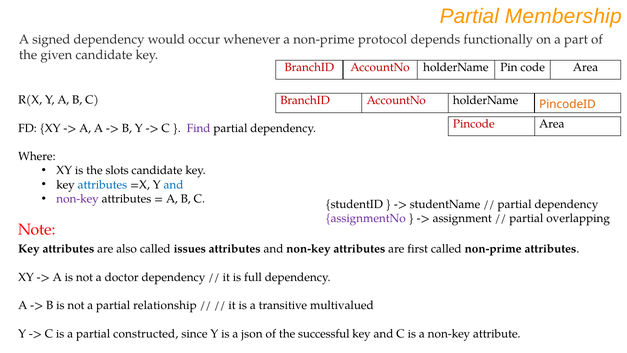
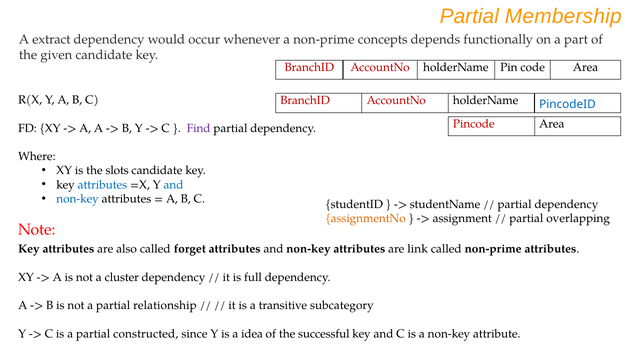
signed: signed -> extract (51, 39)
protocol: protocol -> concepts (383, 39)
PincodeID colour: orange -> blue (567, 104)
non-key colour: purple -> blue (78, 199)
assignmentNo colour: purple -> orange (366, 218)
issues: issues -> forget (190, 249)
first: first -> link (418, 249)
doctor: doctor -> cluster (122, 277)
multivalued: multivalued -> subcategory (342, 305)
json: json -> idea (252, 333)
